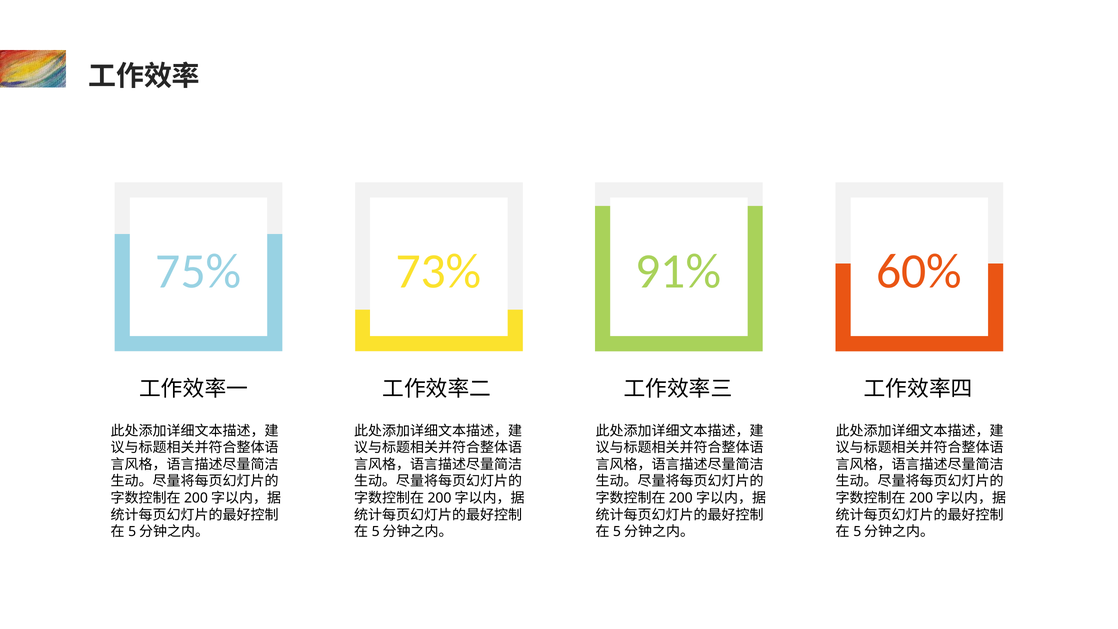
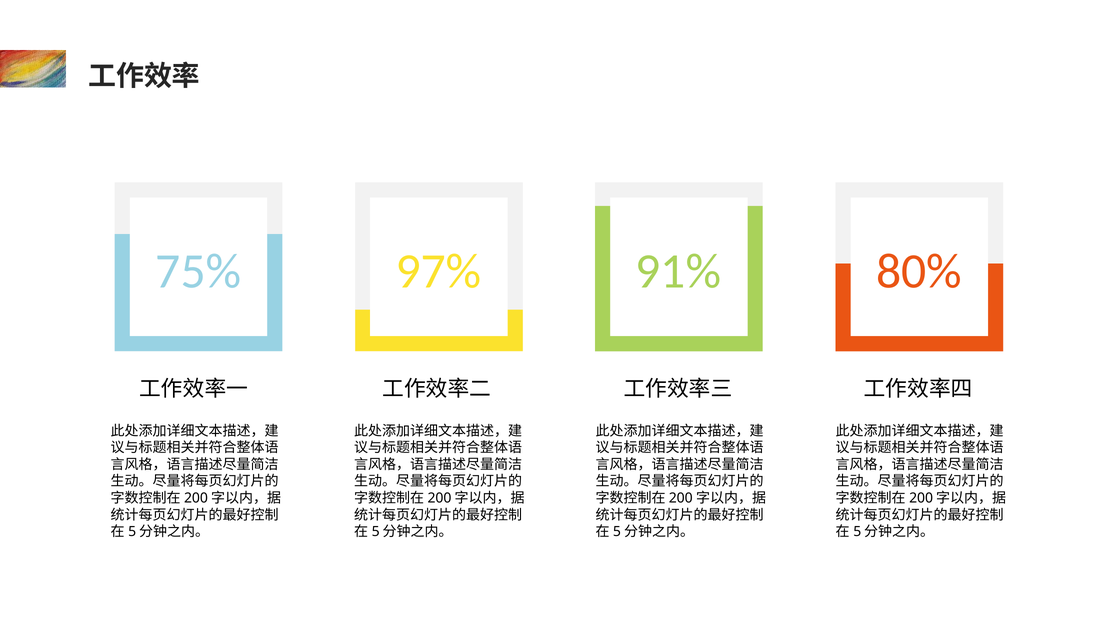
73%: 73% -> 97% (439, 271)
60%: 60% -> 80% (919, 271)
